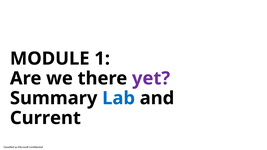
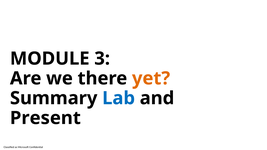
1: 1 -> 3 (102, 59)
yet colour: purple -> orange (151, 78)
Current: Current -> Present (45, 118)
